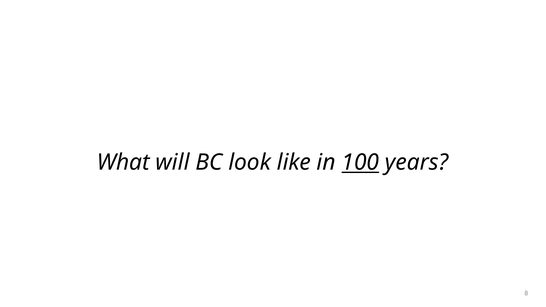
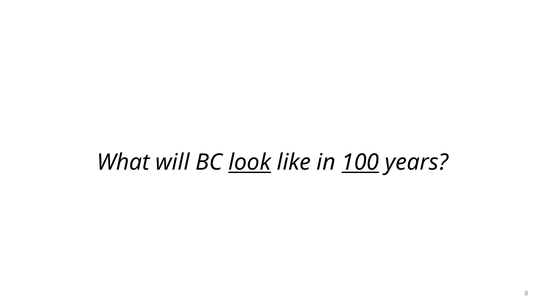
look underline: none -> present (250, 163)
